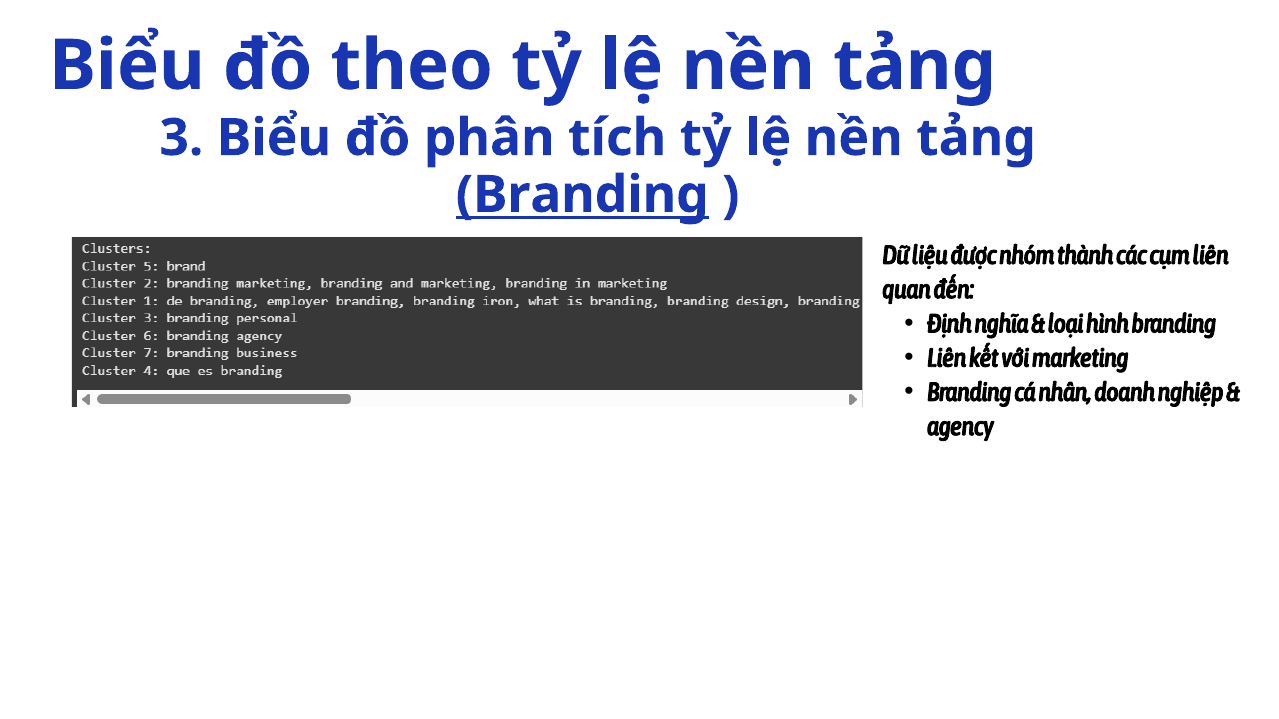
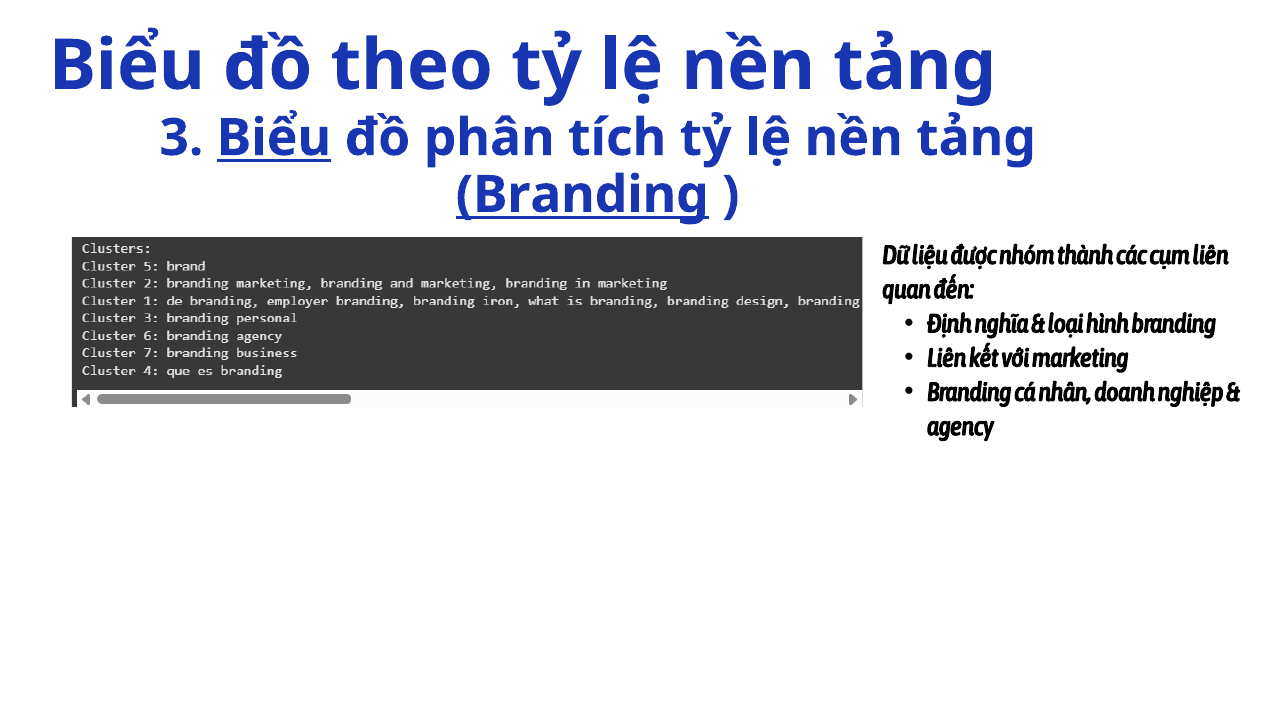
Biểu underline: none -> present (274, 138)
